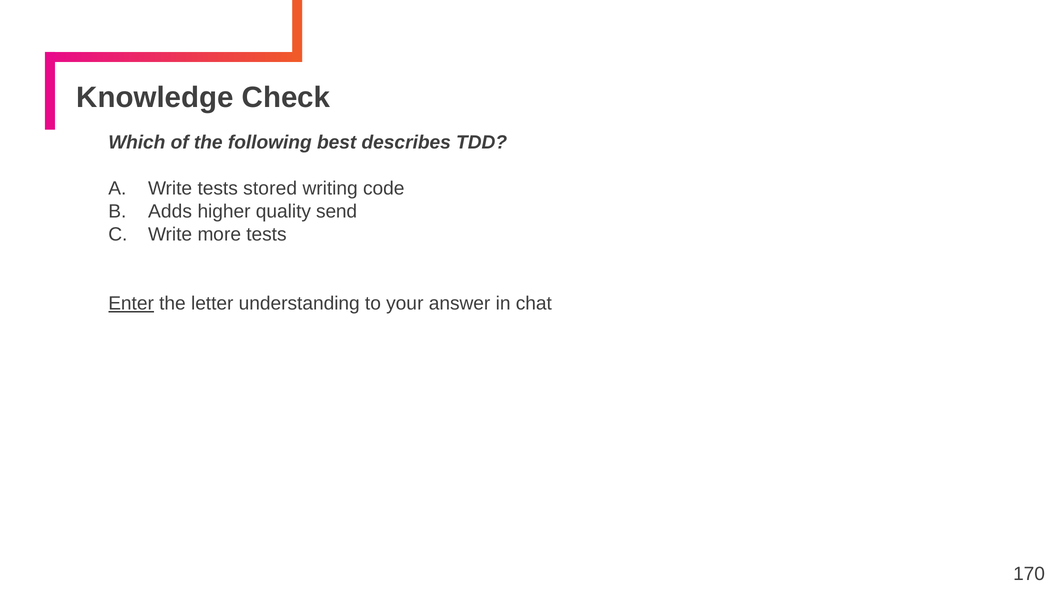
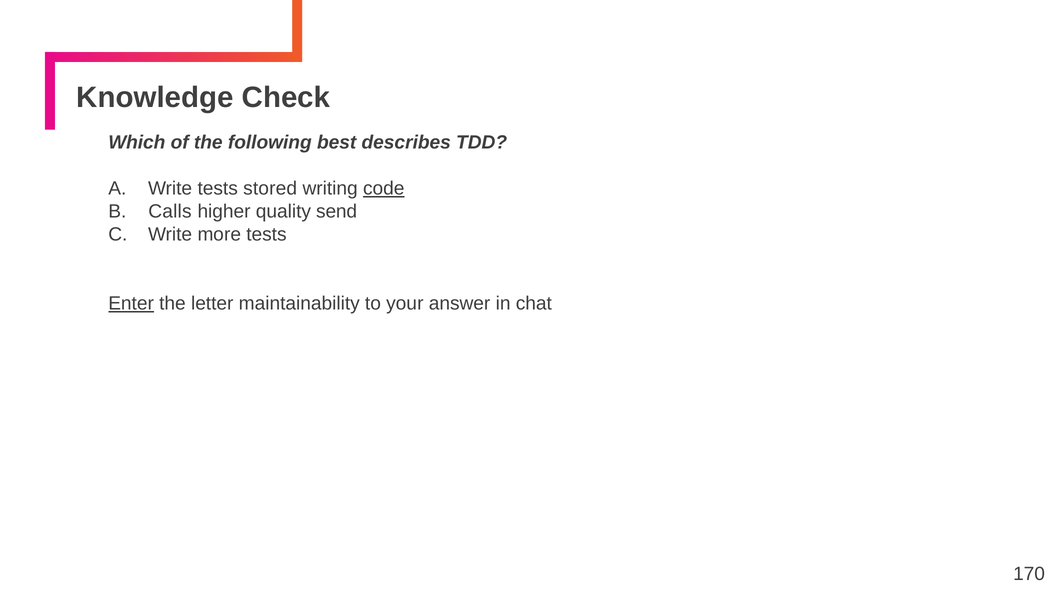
code underline: none -> present (384, 189)
Adds: Adds -> Calls (170, 212)
understanding: understanding -> maintainability (299, 304)
